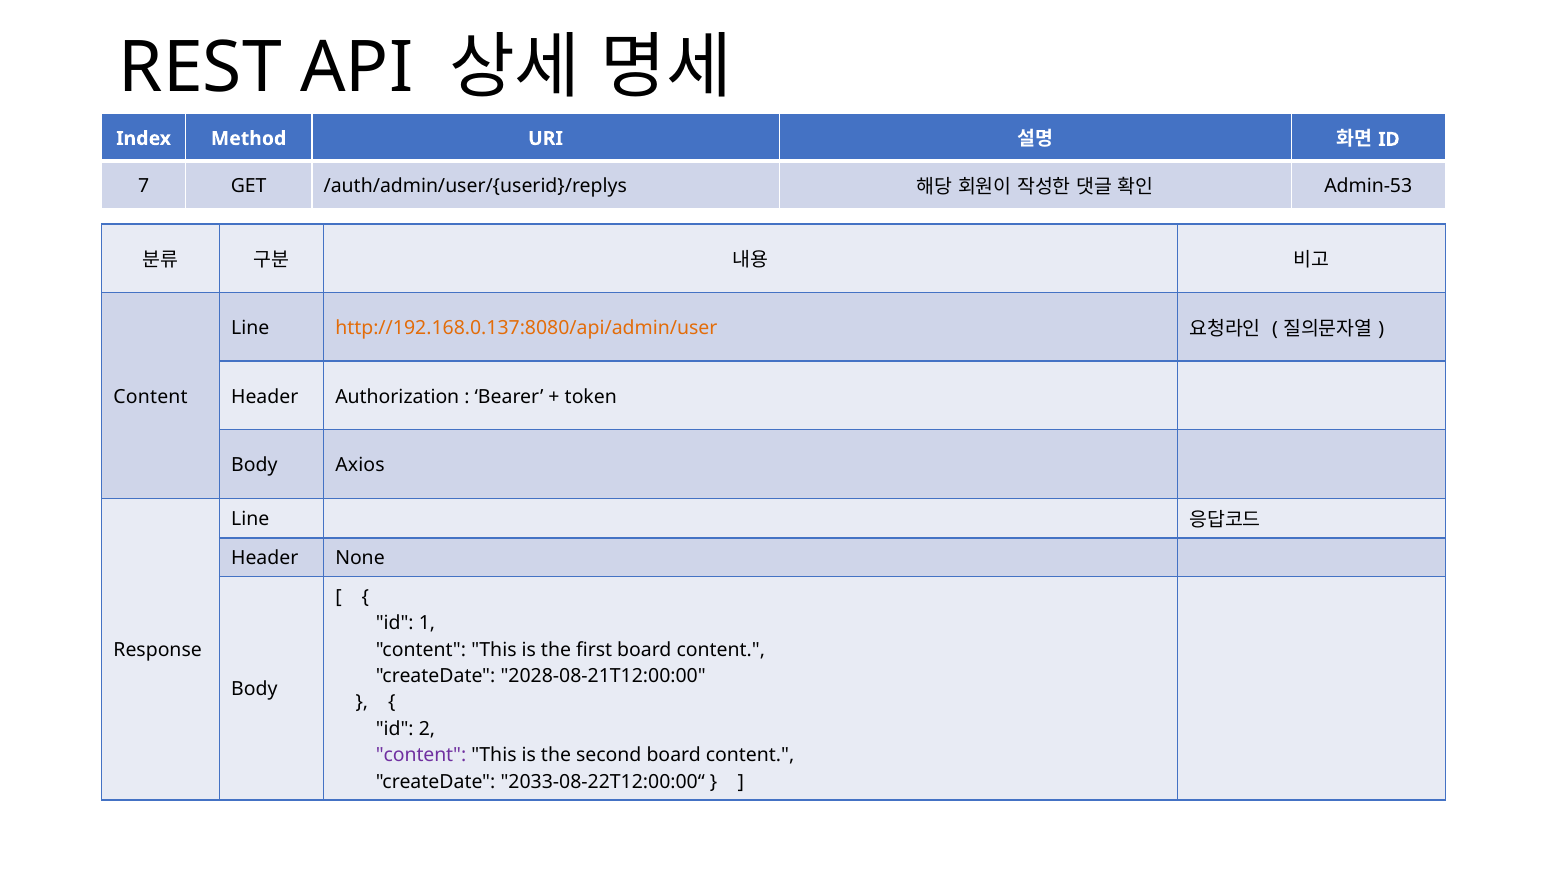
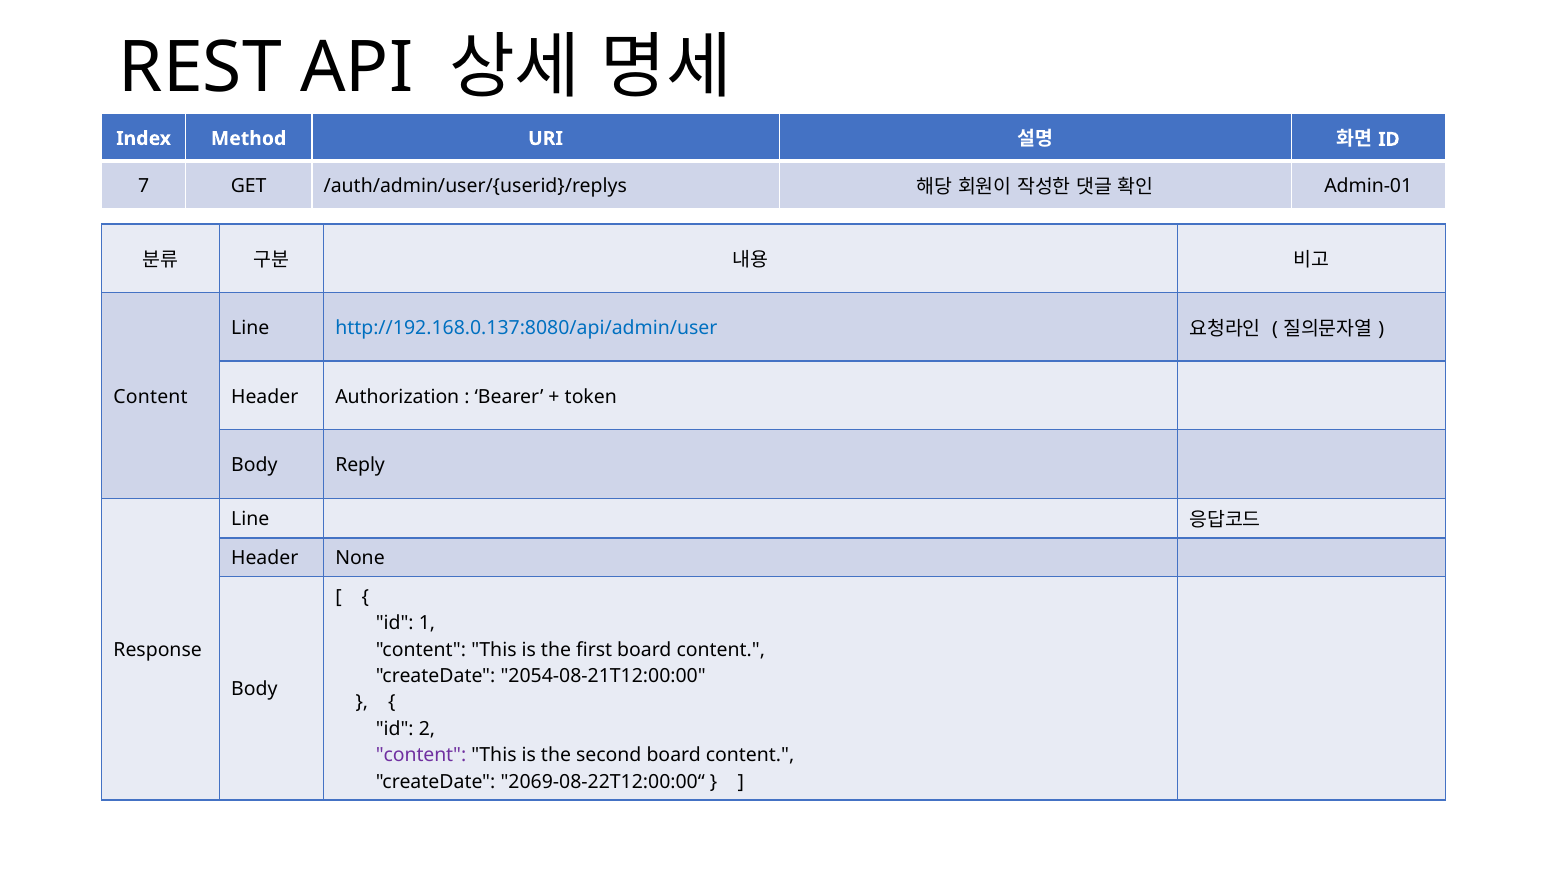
Admin-53: Admin-53 -> Admin-01 (1368, 186)
http://192.168.0.137:8080/api/admin/user colour: orange -> blue (526, 328)
Axios: Axios -> Reply (360, 465)
2028-08-21T12:00:00: 2028-08-21T12:00:00 -> 2054-08-21T12:00:00 (603, 676)
2033-08-22T12:00:00“: 2033-08-22T12:00:00“ -> 2069-08-22T12:00:00“ (603, 782)
